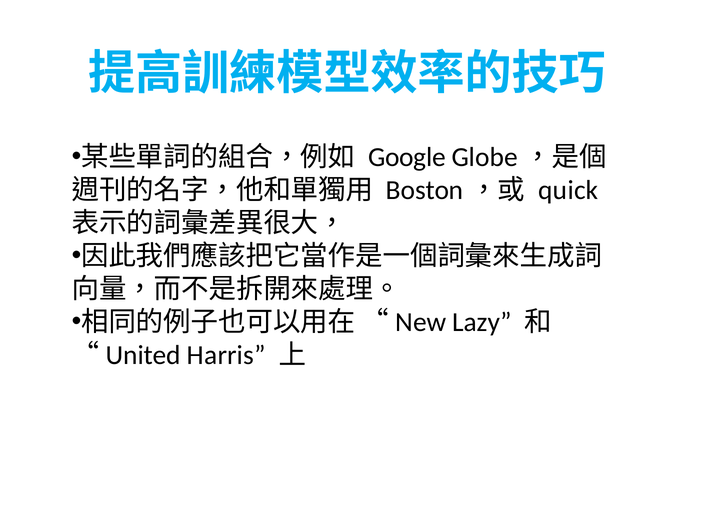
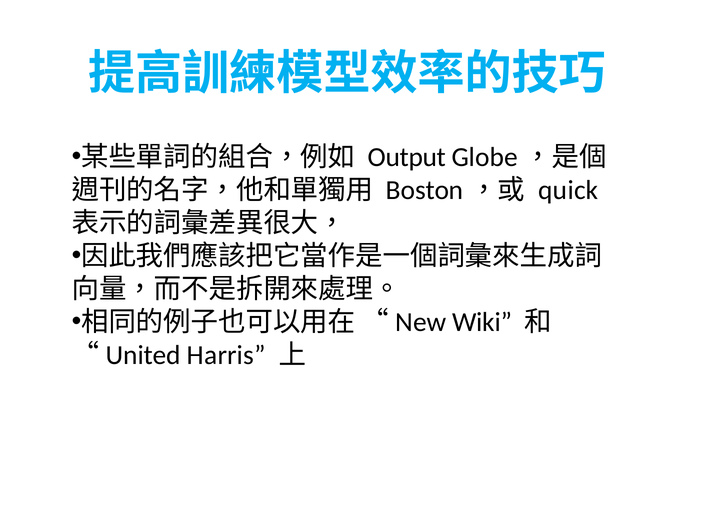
Google: Google -> Output (407, 157)
Lazy: Lazy -> Wiki (482, 322)
